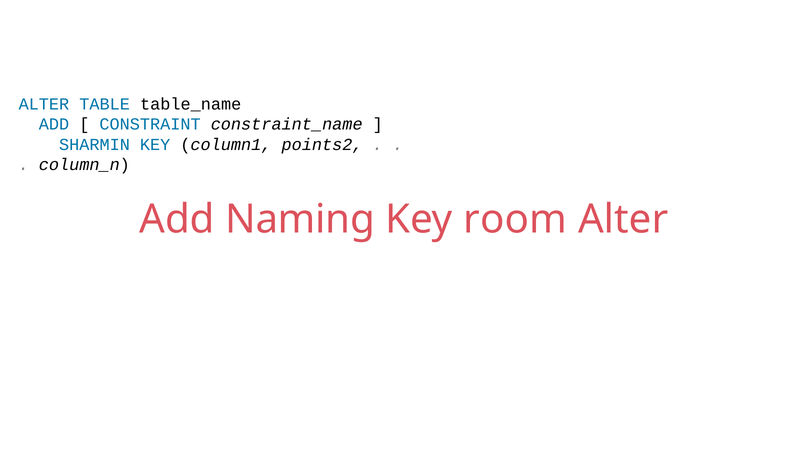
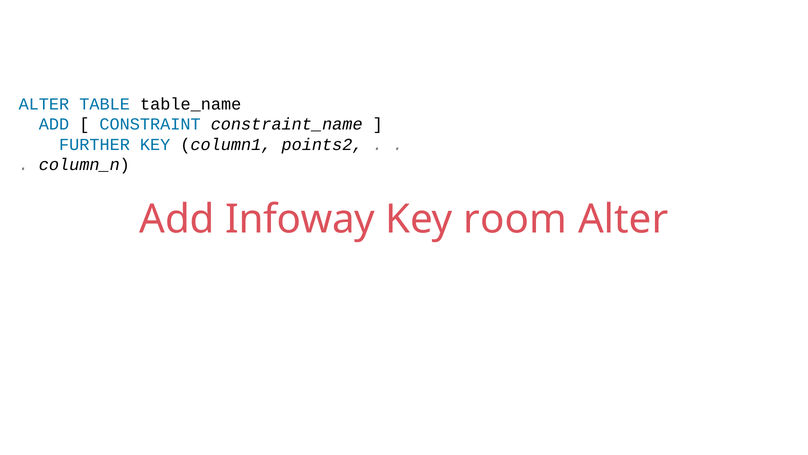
SHARMIN: SHARMIN -> FURTHER (94, 144)
Naming: Naming -> Infoway (300, 219)
